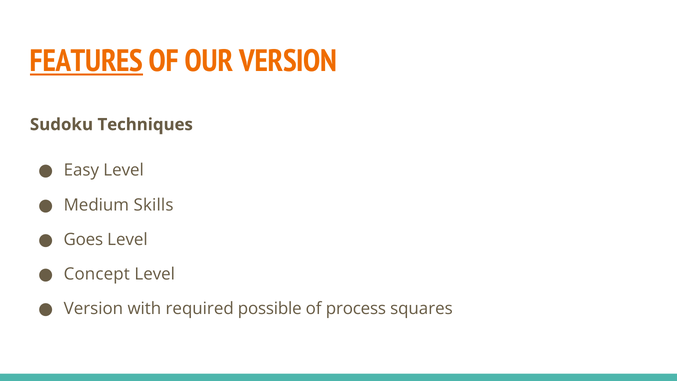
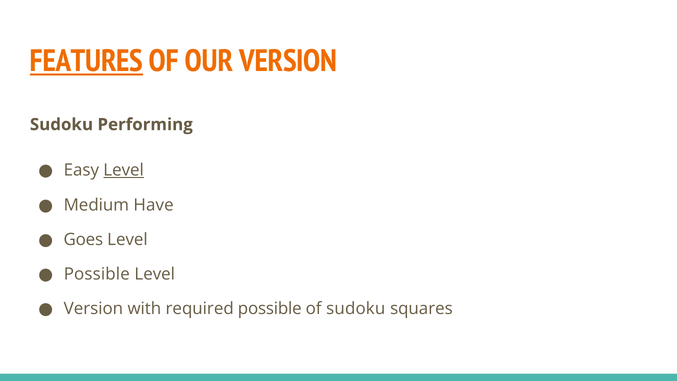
Techniques: Techniques -> Performing (145, 125)
Level underline: none -> present (124, 170)
Skills: Skills -> Have (154, 205)
Concept: Concept -> Possible (97, 274)
of process: process -> sudoku (356, 309)
